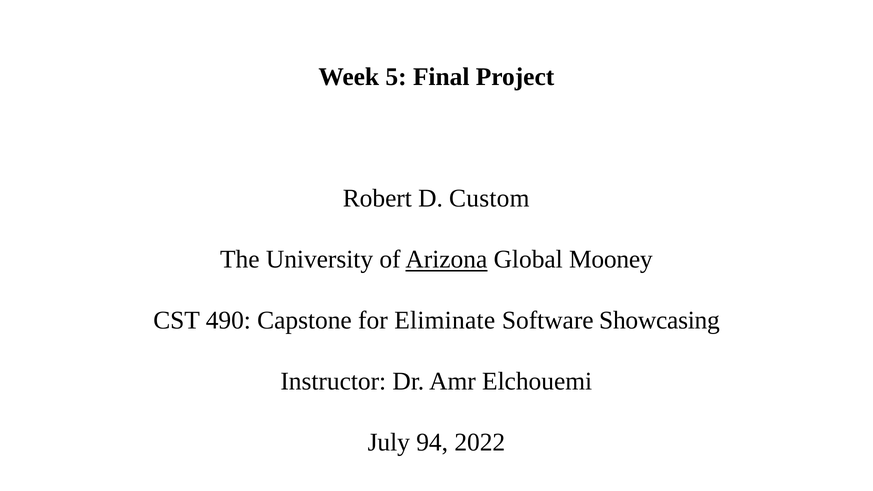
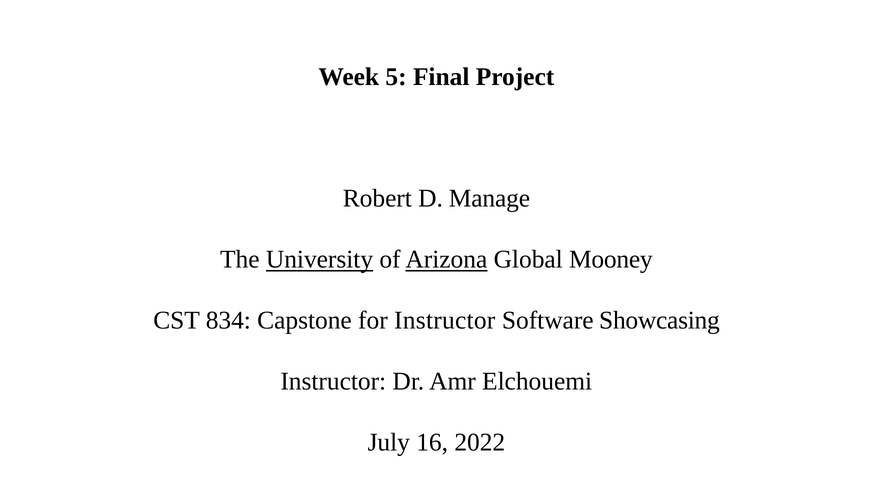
Custom: Custom -> Manage (489, 199)
University underline: none -> present (320, 260)
490: 490 -> 834 (228, 321)
for Eliminate: Eliminate -> Instructor (445, 321)
94: 94 -> 16 (432, 443)
